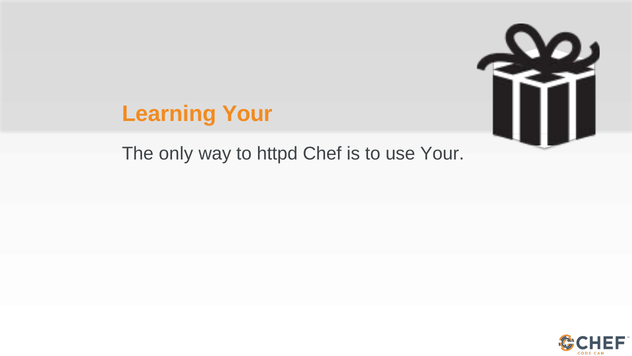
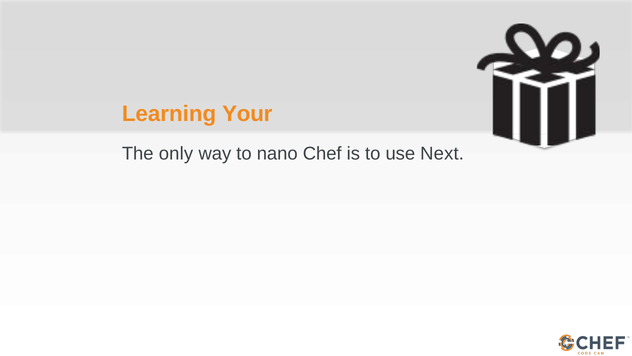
httpd: httpd -> nano (277, 153)
use Your: Your -> Next (442, 153)
